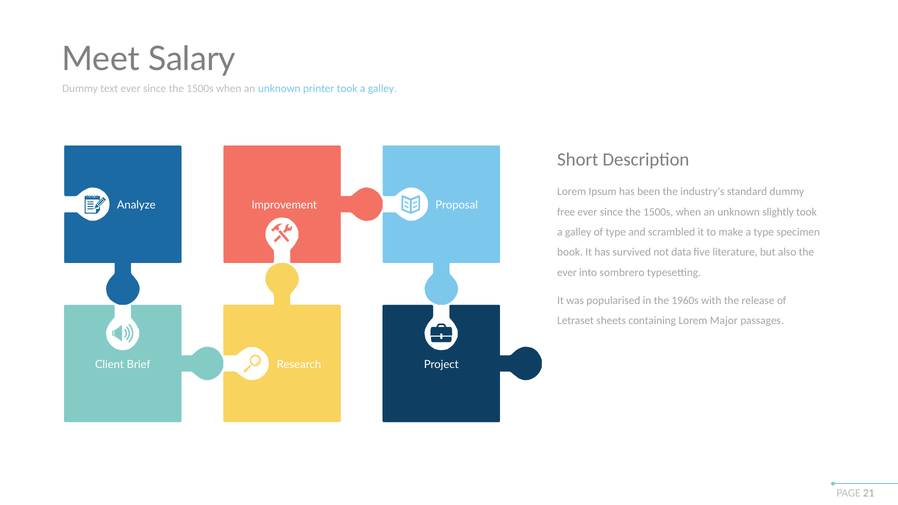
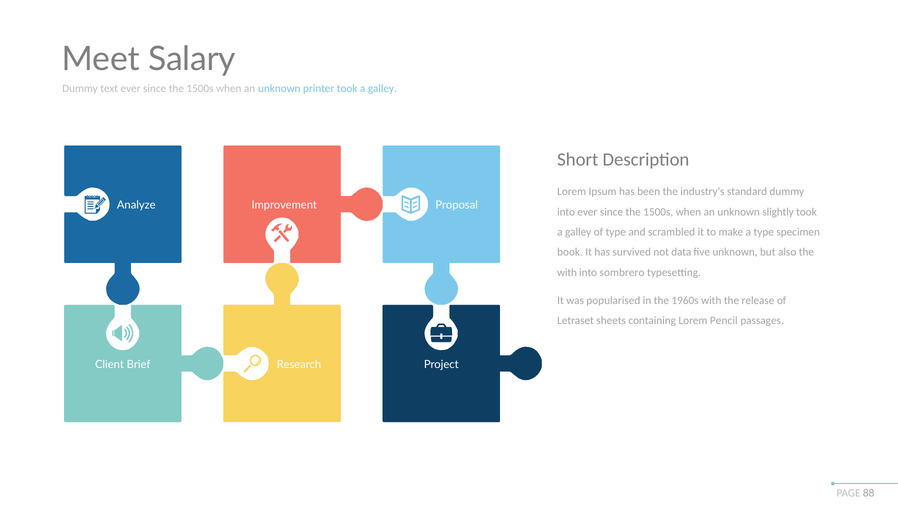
free: free -> into (566, 212)
five literature: literature -> unknown (735, 252)
ever: ever -> with (567, 273)
Major: Major -> Pencil (724, 321)
21: 21 -> 88 (869, 493)
